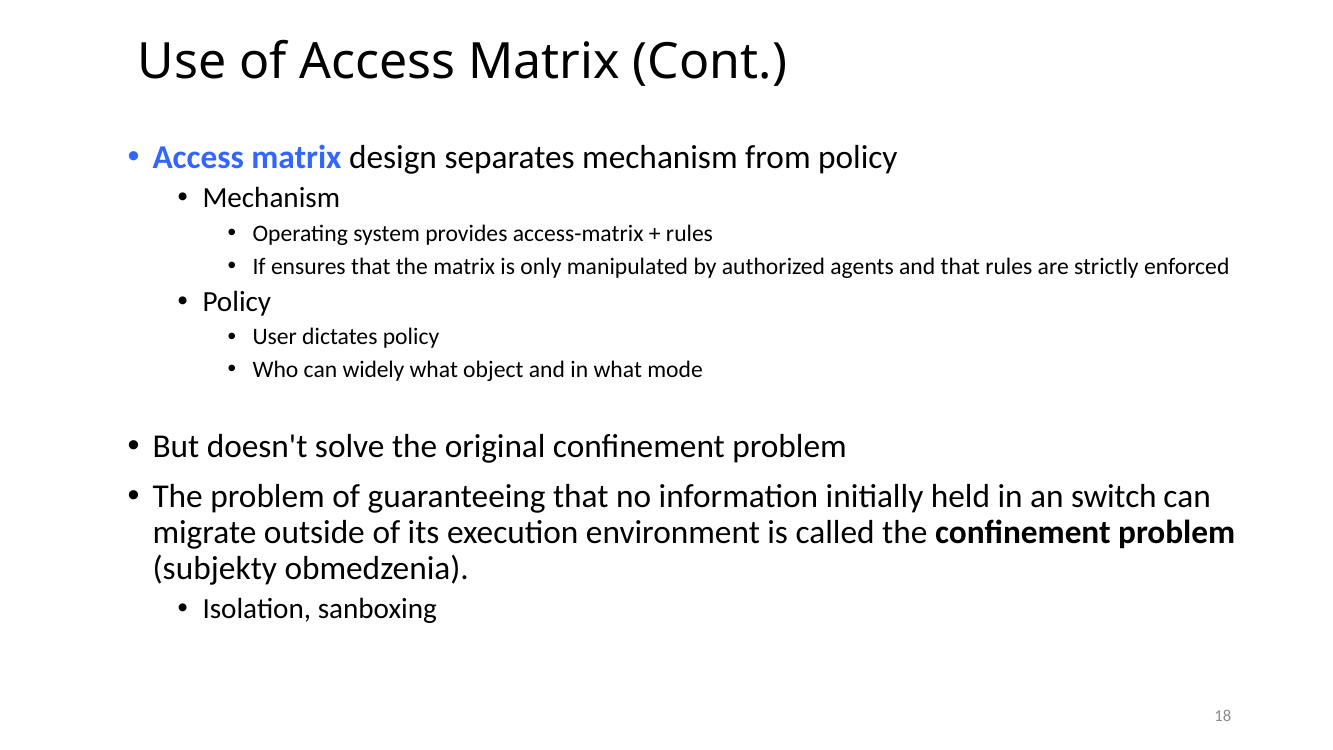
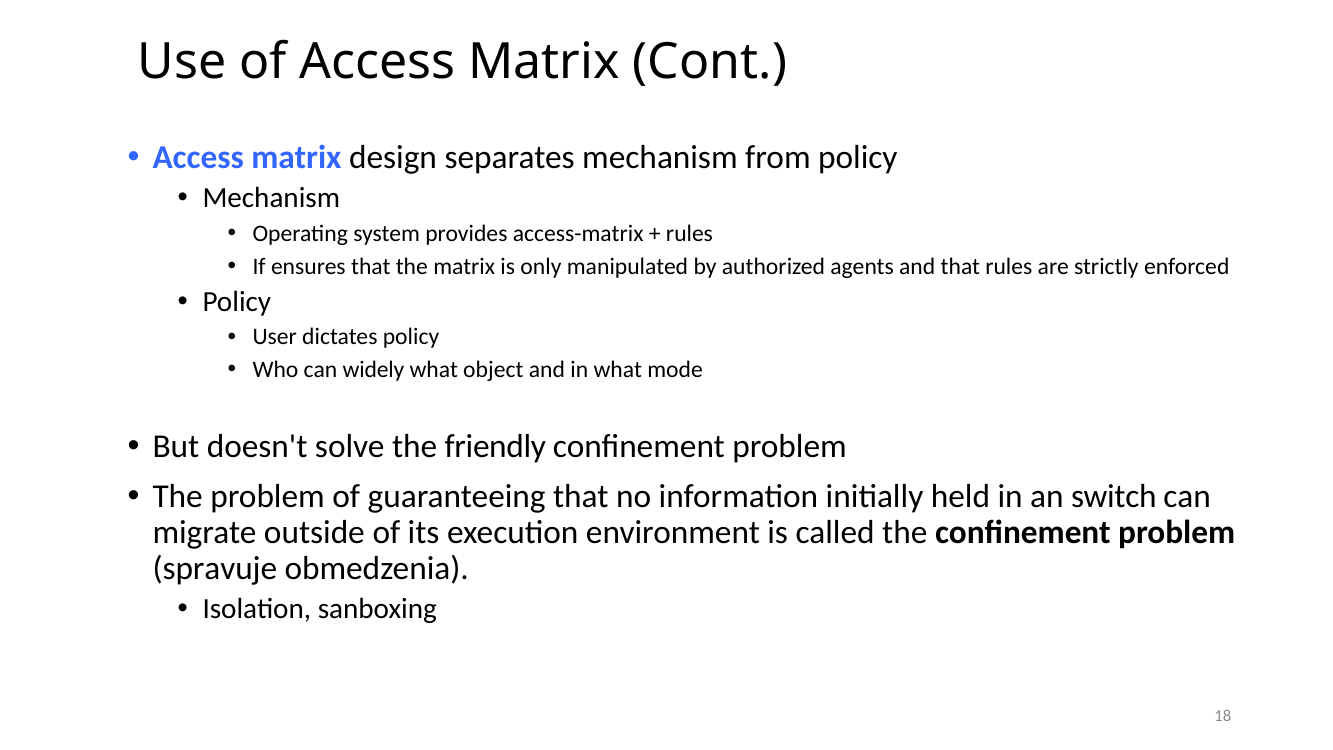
original: original -> friendly (495, 447)
subjekty: subjekty -> spravuje (215, 568)
